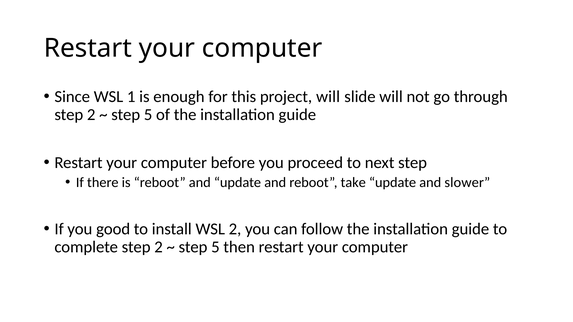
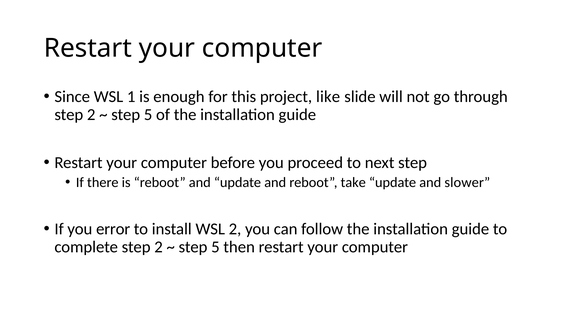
project will: will -> like (328, 97)
good: good -> error (113, 229)
